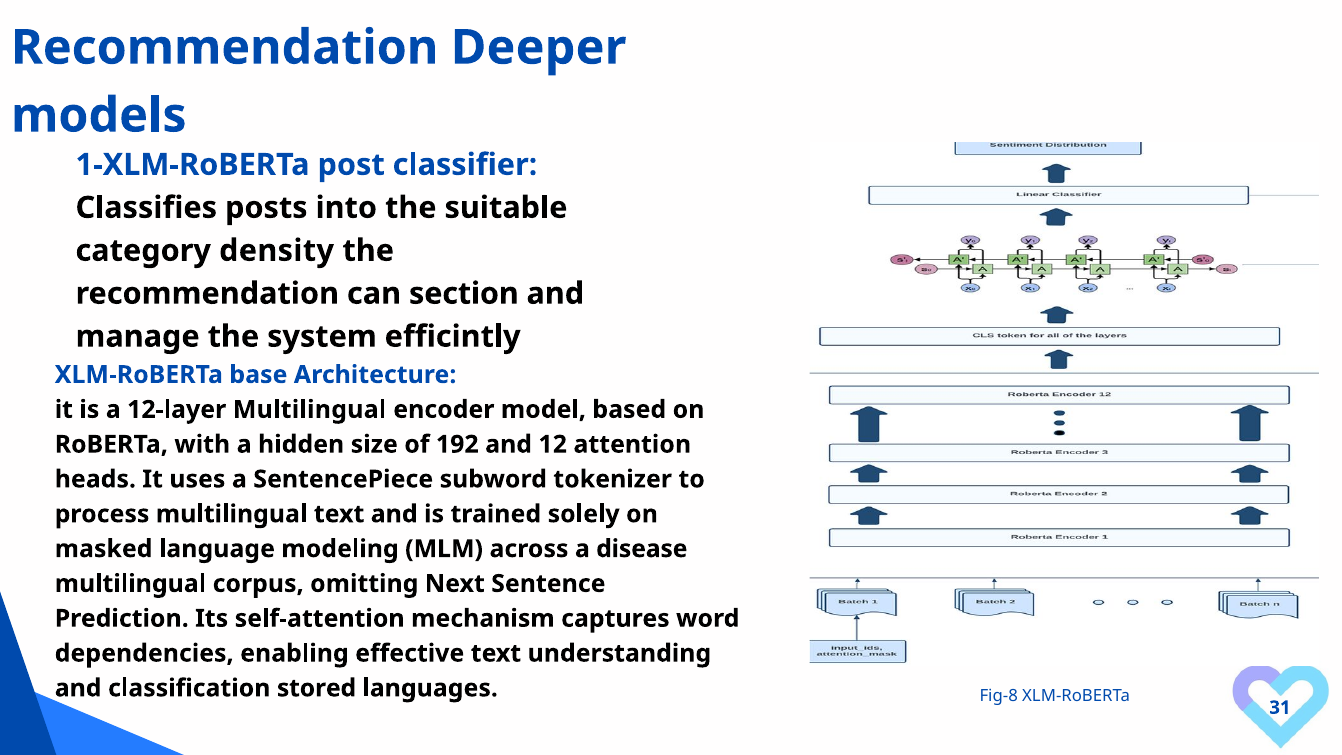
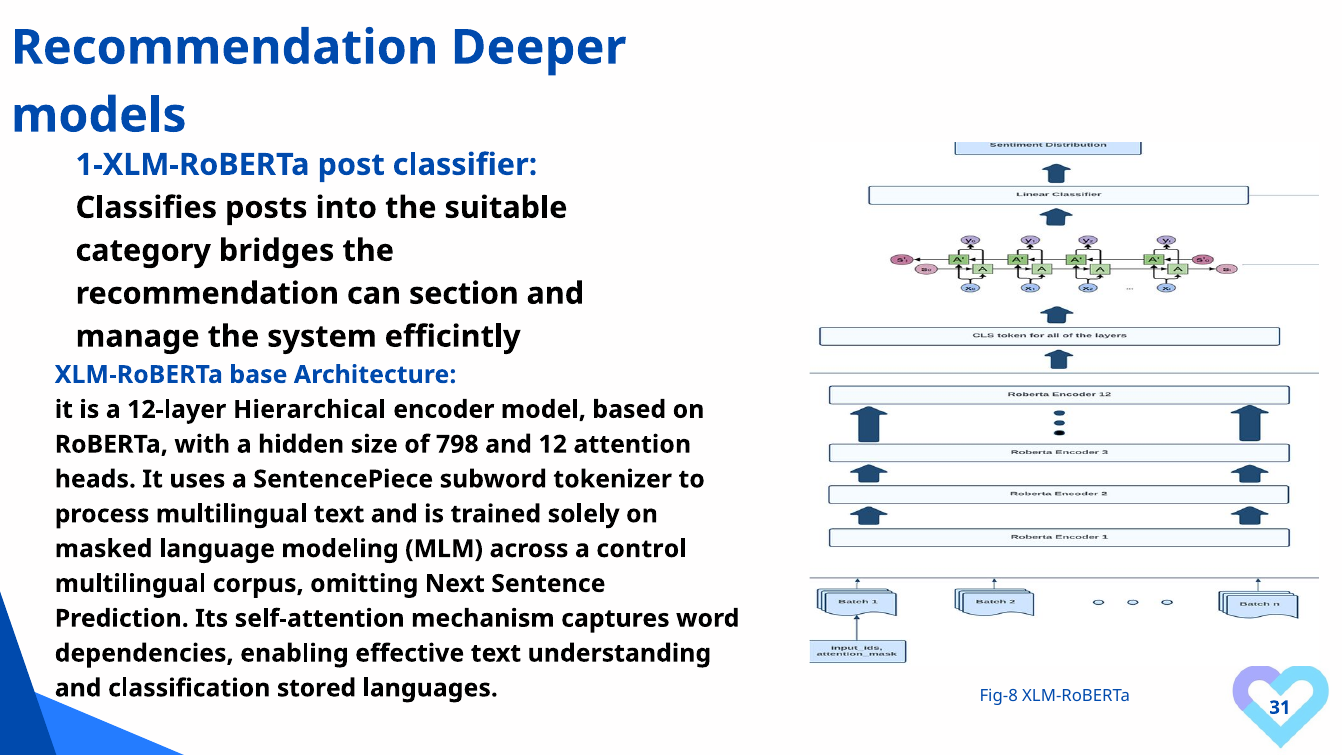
density: density -> bridges (277, 251)
12-layer Multilingual: Multilingual -> Hierarchical (310, 410)
192: 192 -> 798 (457, 444)
disease: disease -> control (642, 549)
